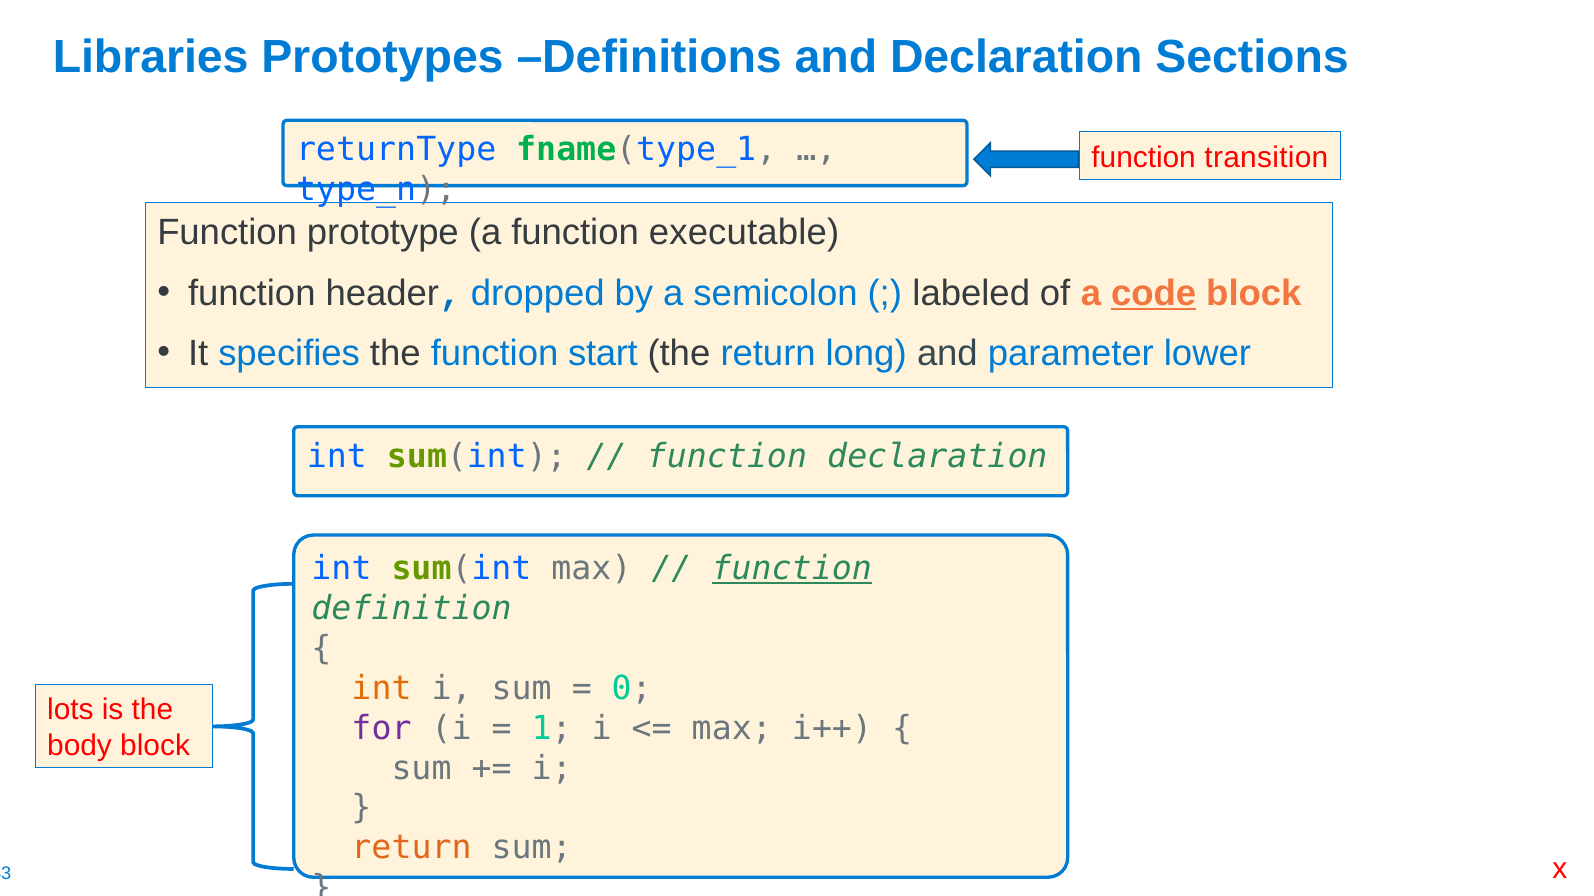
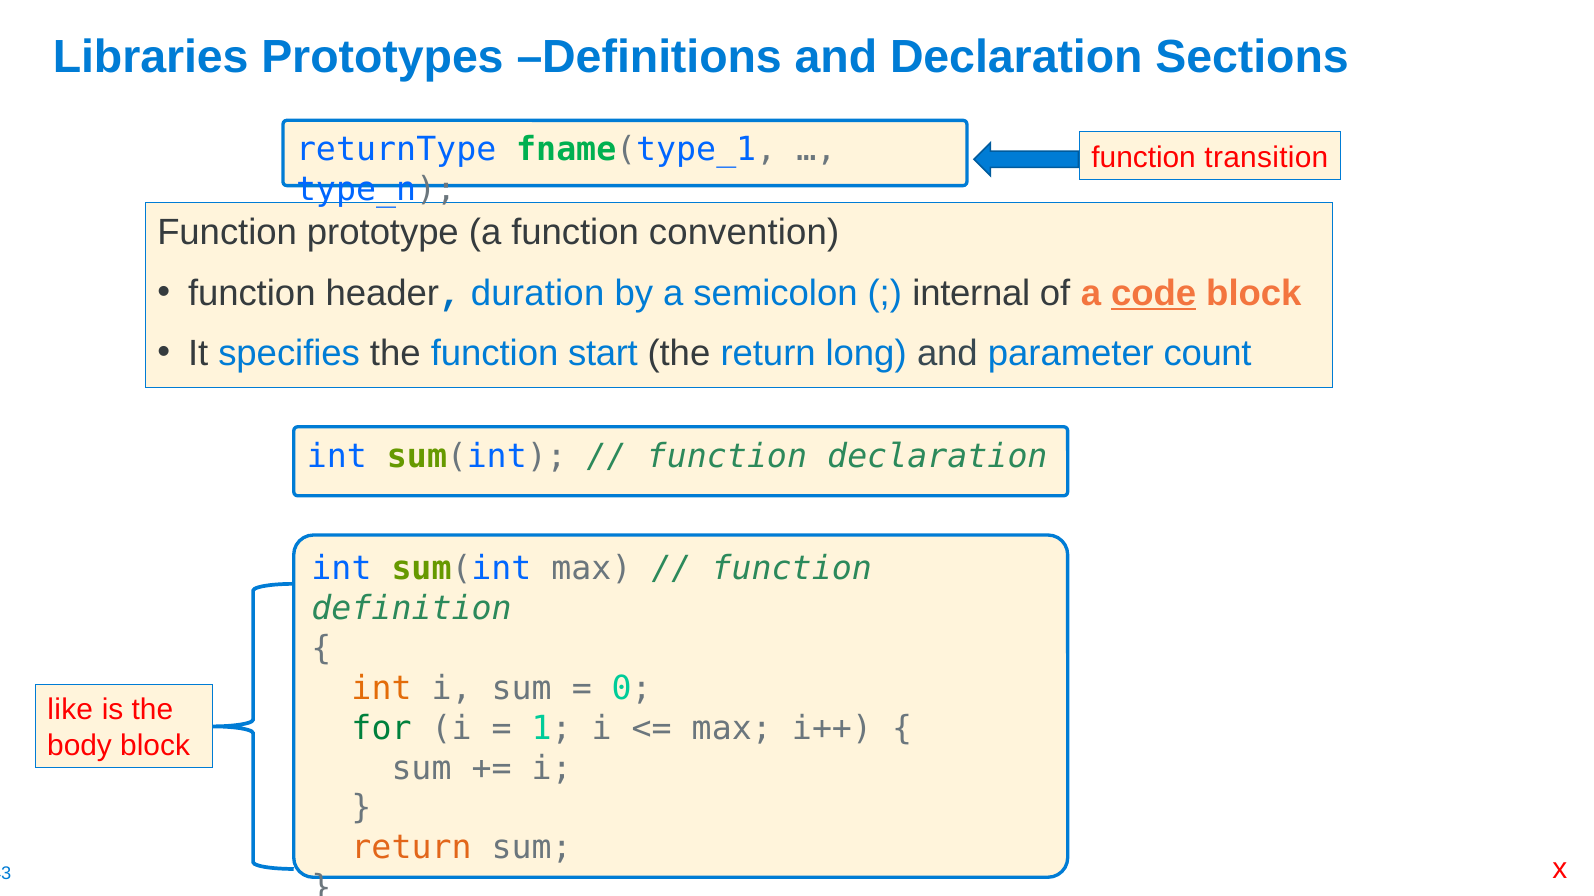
executable: executable -> convention (744, 233)
dropped: dropped -> duration (538, 293)
labeled: labeled -> internal (971, 293)
lower: lower -> count (1208, 354)
function underline: present -> none (792, 569)
lots: lots -> like (70, 710)
for colour: purple -> green (382, 729)
